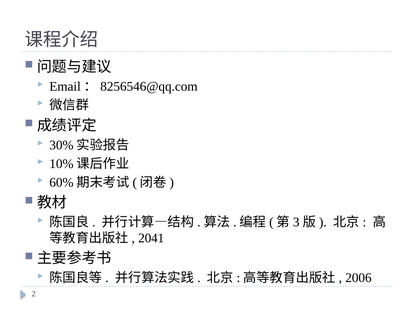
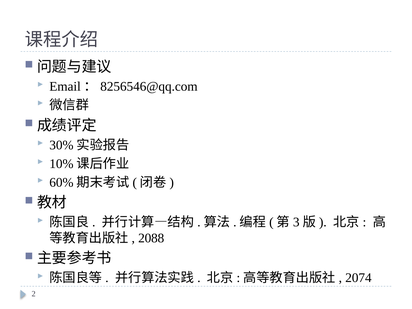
2041: 2041 -> 2088 (151, 238)
2006: 2006 -> 2074 (358, 278)
